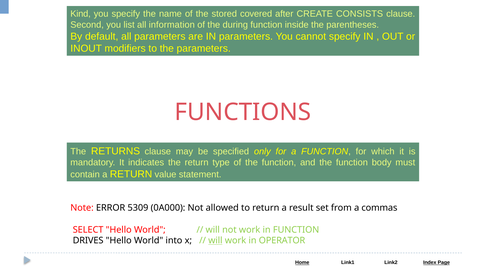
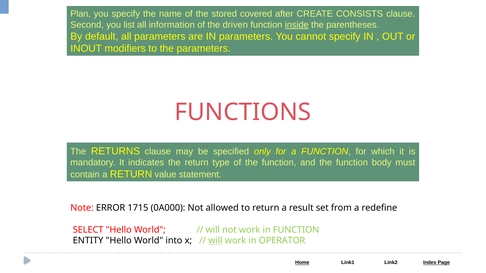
Kind: Kind -> Plan (81, 14)
during: during -> driven (235, 25)
inside underline: none -> present (297, 25)
5309: 5309 -> 1715 (138, 208)
commas: commas -> redefine (379, 208)
DRIVES: DRIVES -> ENTITY (88, 241)
